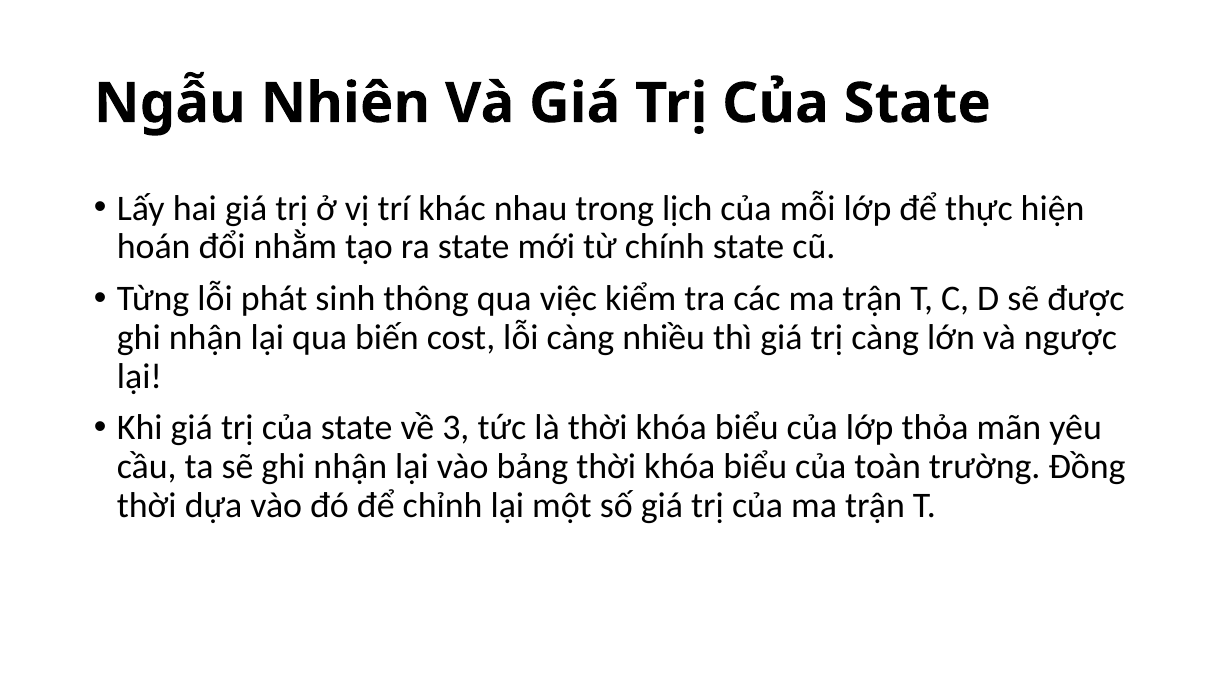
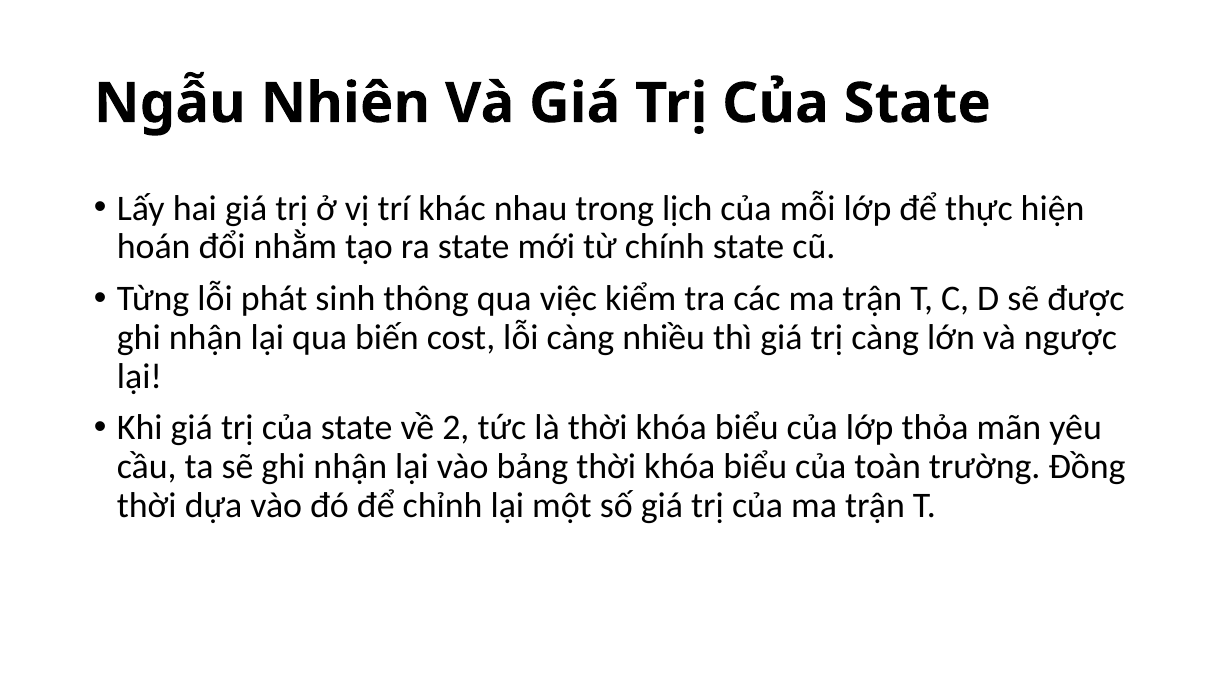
3: 3 -> 2 (456, 428)
